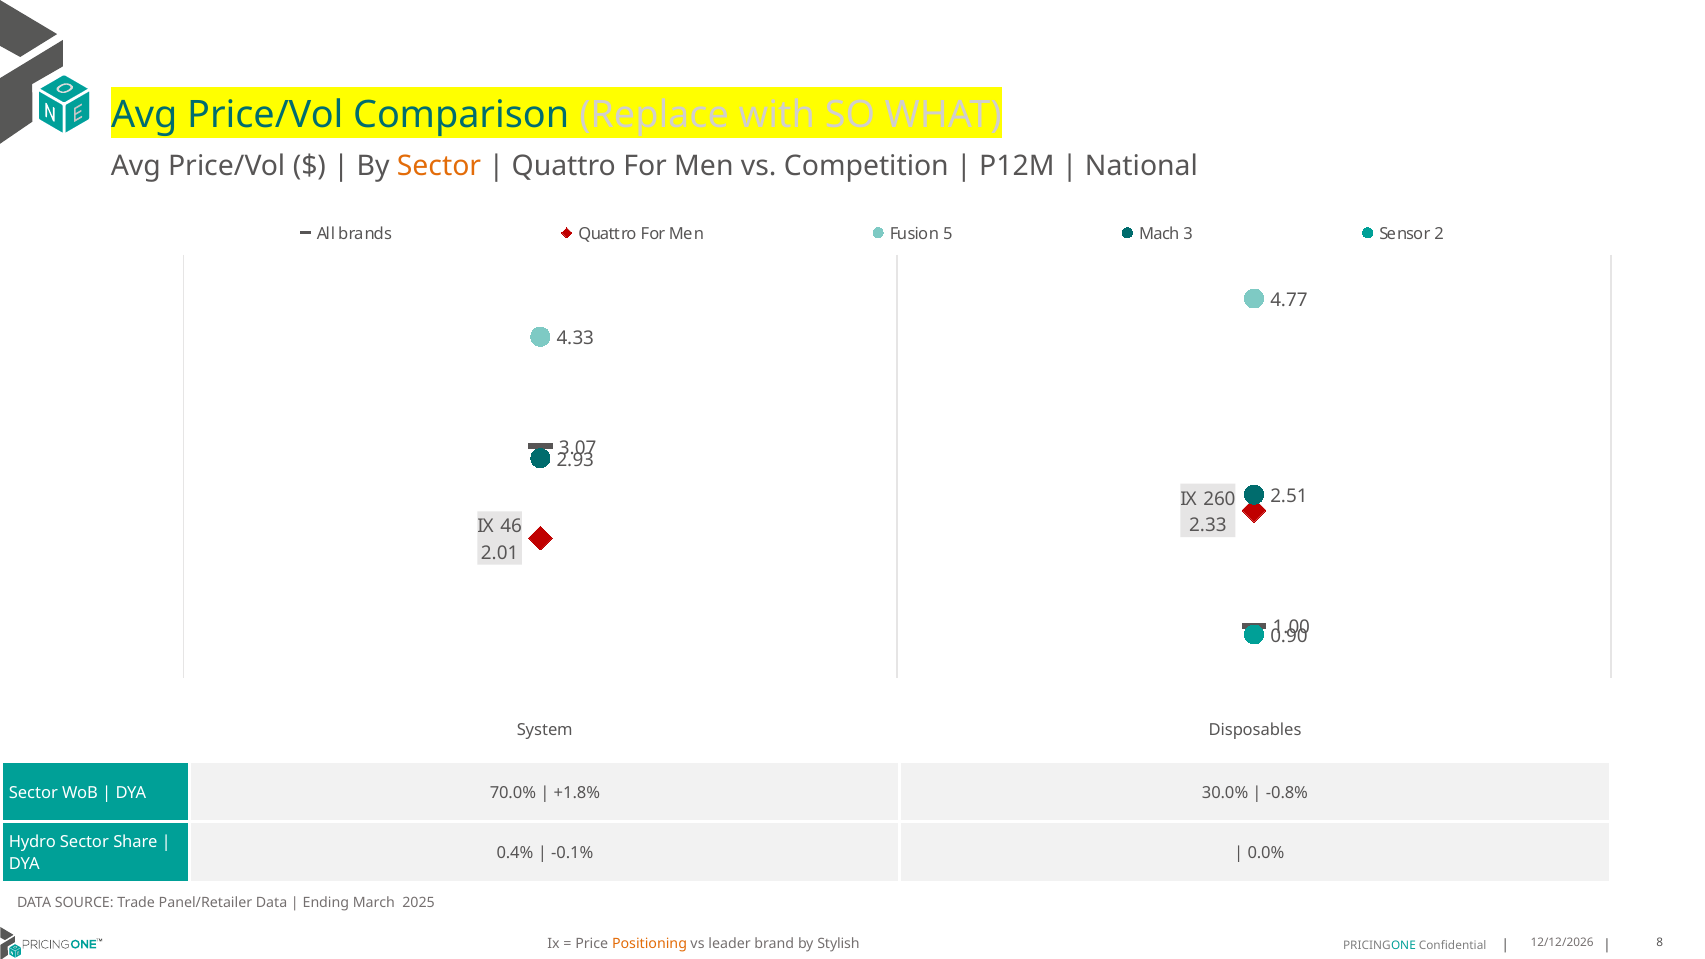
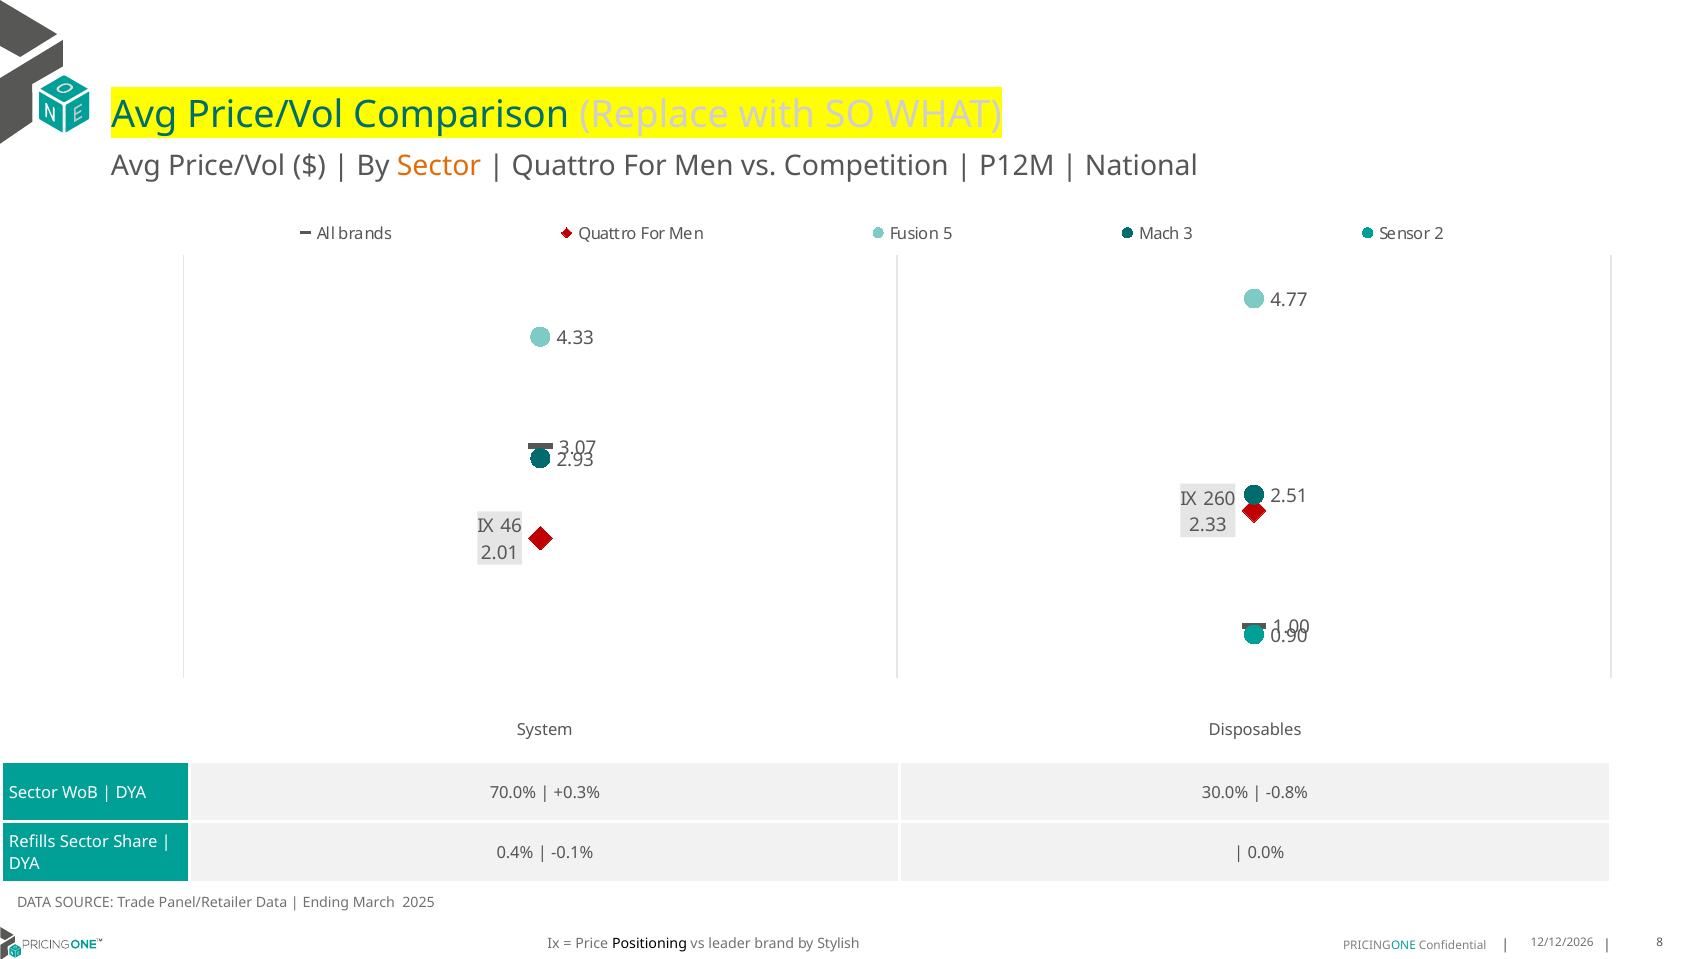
+1.8%: +1.8% -> +0.3% (577, 793)
Hydro: Hydro -> Refills (32, 842)
Positioning colour: orange -> black (650, 944)
